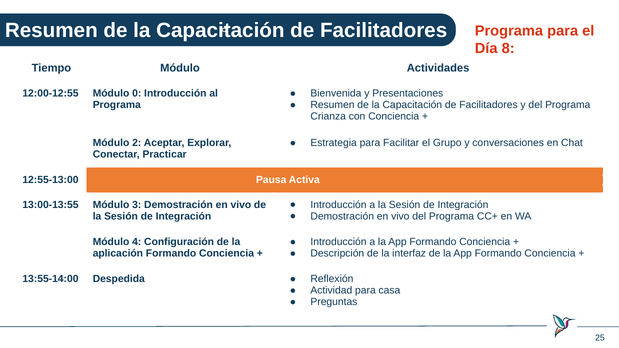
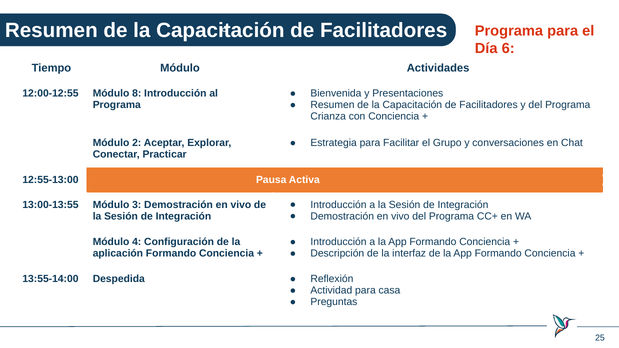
8: 8 -> 6 (508, 48)
0: 0 -> 8 (137, 93)
